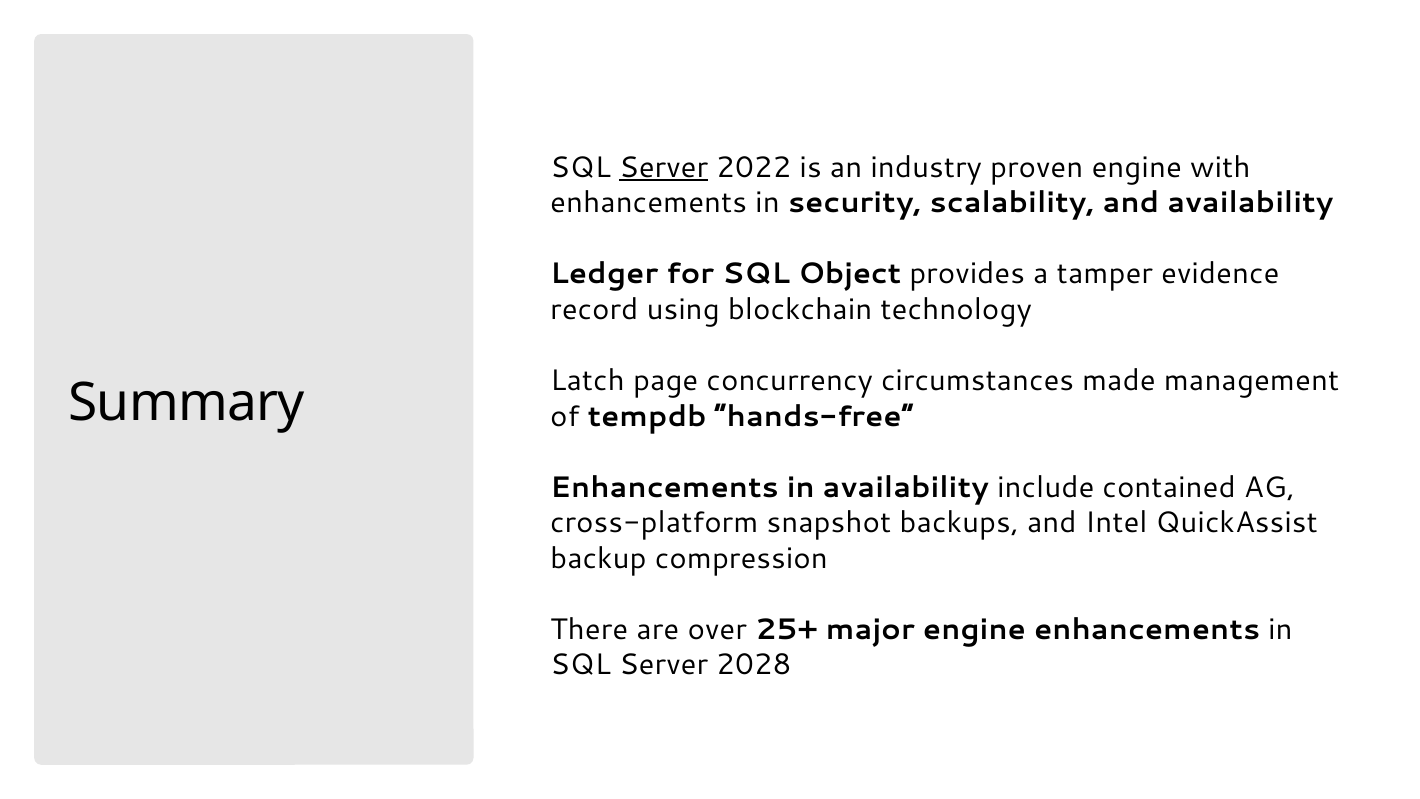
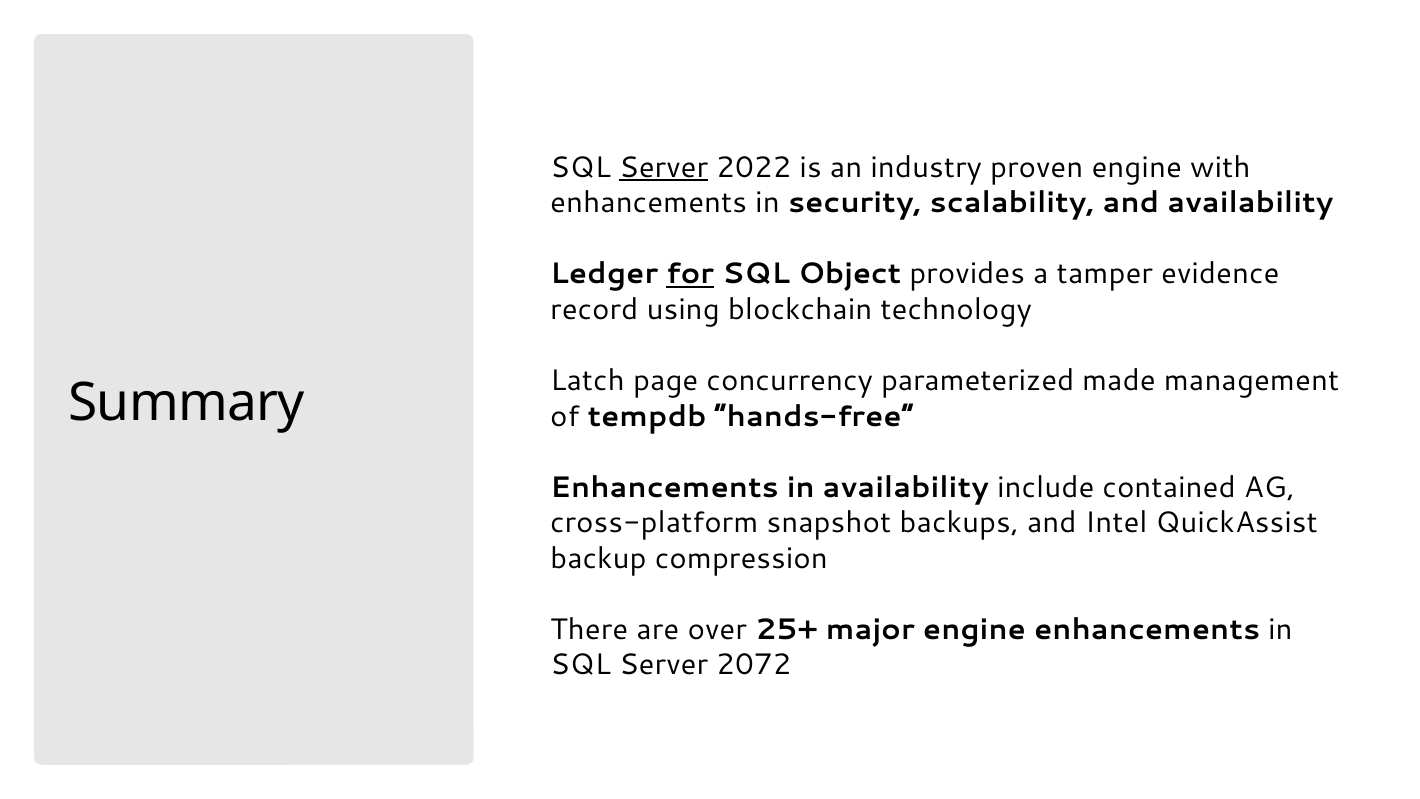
for underline: none -> present (690, 274)
circumstances: circumstances -> parameterized (978, 381)
2028: 2028 -> 2072 (754, 665)
